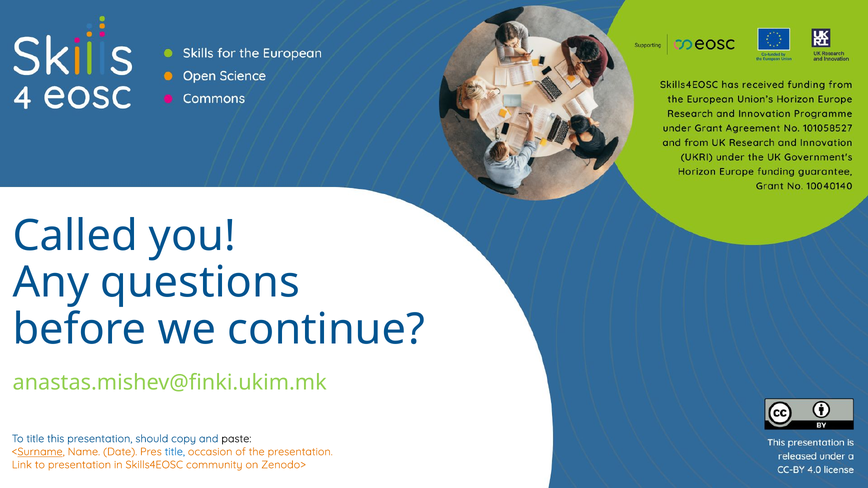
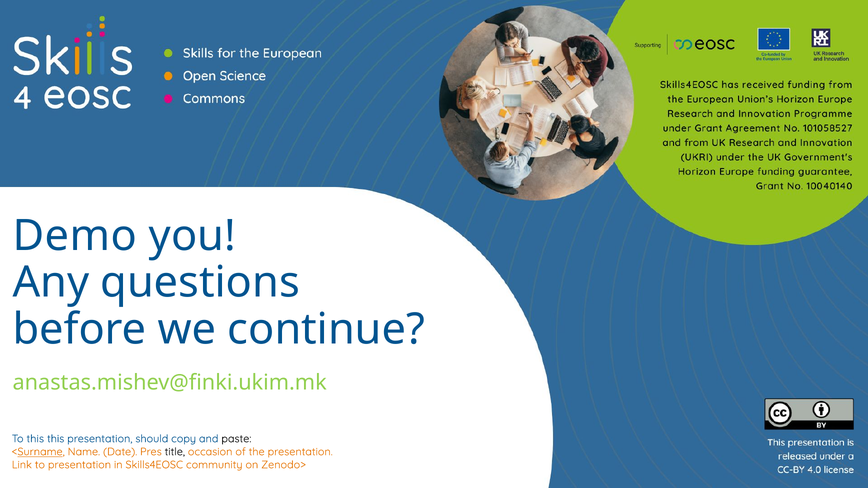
Called: Called -> Demo (75, 236)
To title: title -> this (35, 439)
title colour: blue -> black (175, 452)
